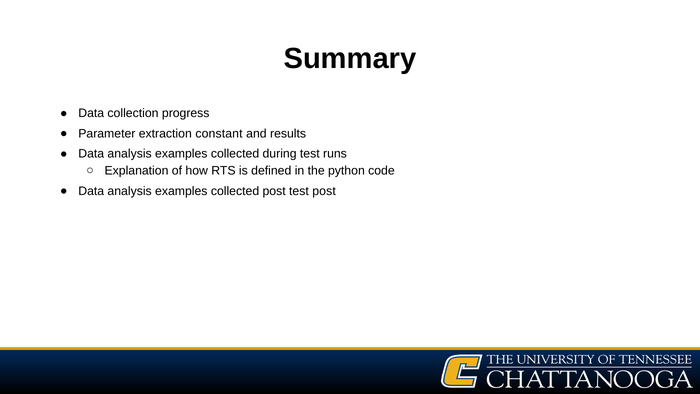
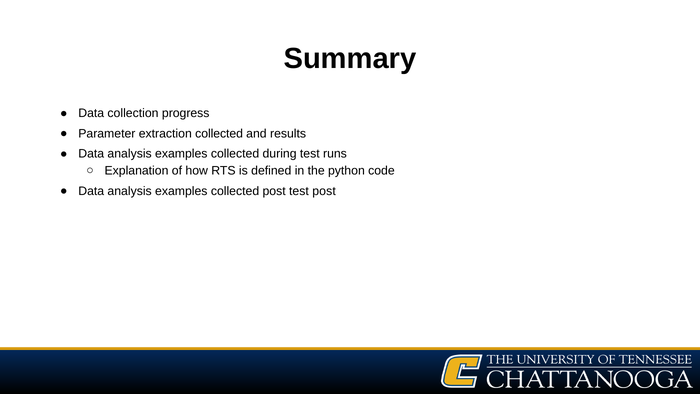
extraction constant: constant -> collected (219, 134)
